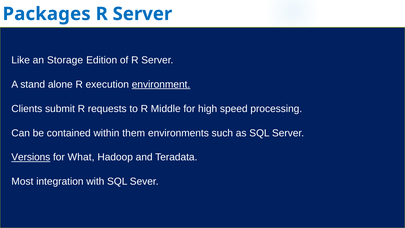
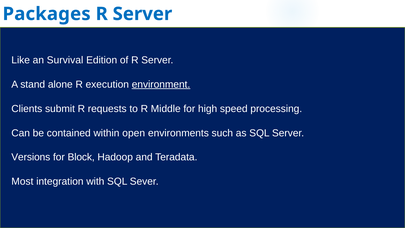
Storage: Storage -> Survival (65, 60)
them: them -> open (134, 133)
Versions underline: present -> none (31, 157)
What: What -> Block (81, 157)
